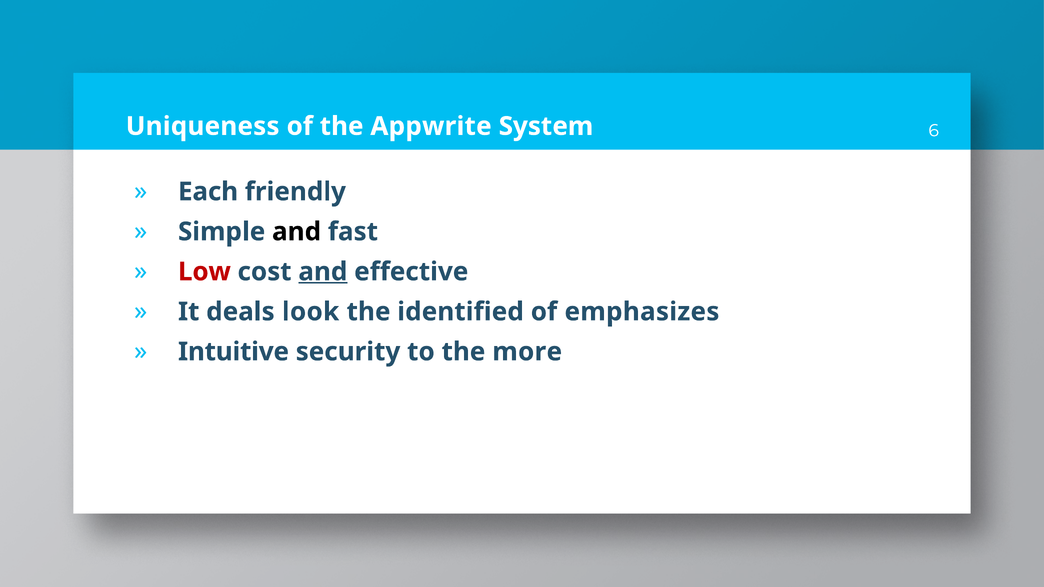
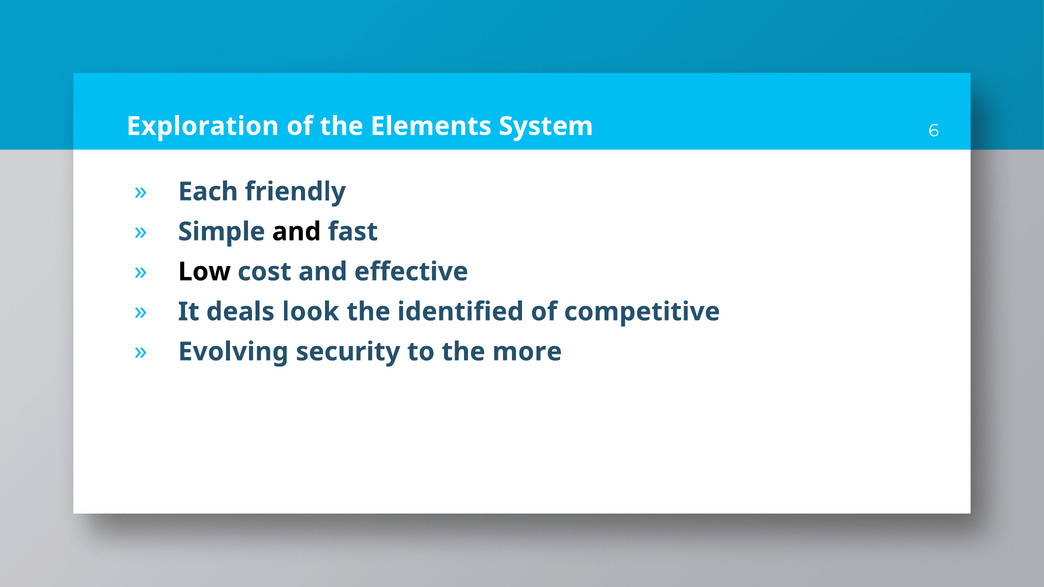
Uniqueness: Uniqueness -> Exploration (203, 126)
Appwrite: Appwrite -> Elements (431, 126)
Low colour: red -> black (204, 272)
and underline: present -> none (323, 272)
emphasizes: emphasizes -> competitive (642, 312)
Intuitive: Intuitive -> Evolving (233, 352)
